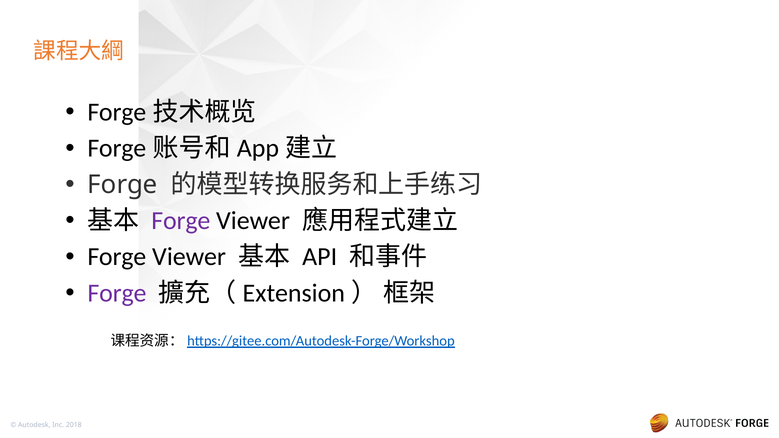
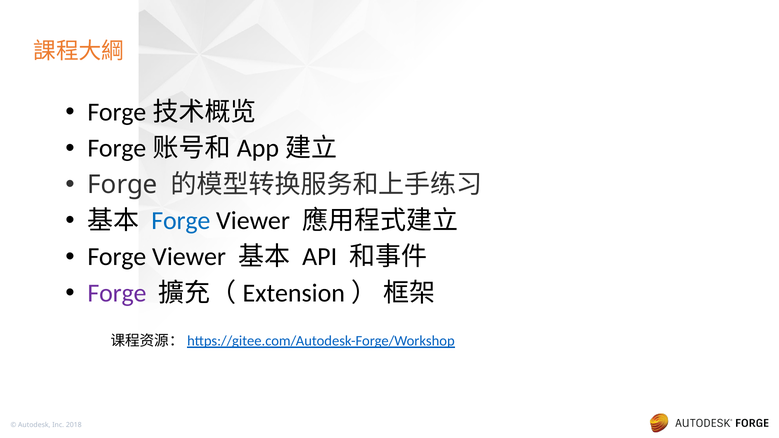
Forge colour: purple -> blue (181, 221)
